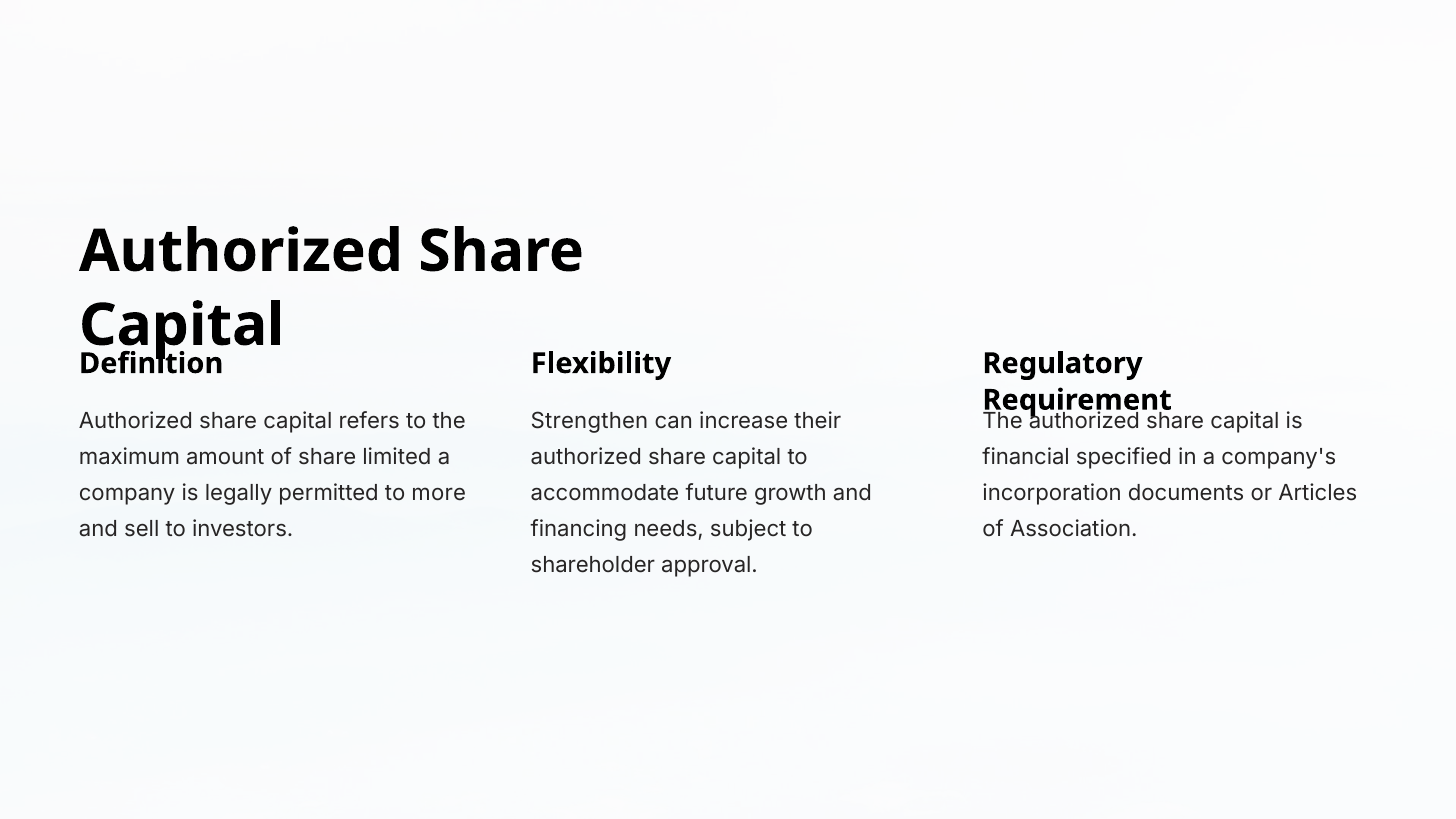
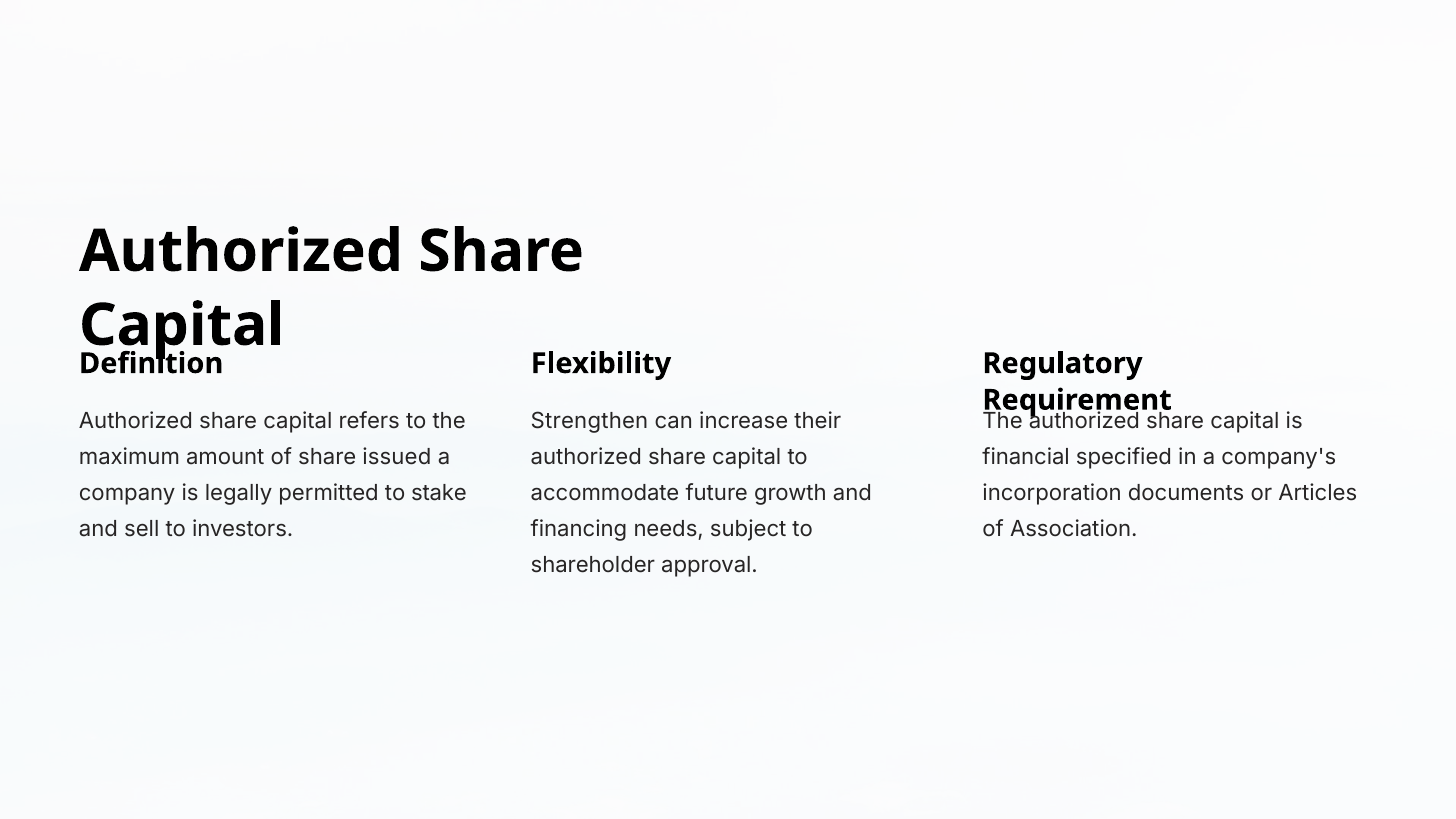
limited: limited -> issued (397, 458)
more: more -> stake (439, 494)
